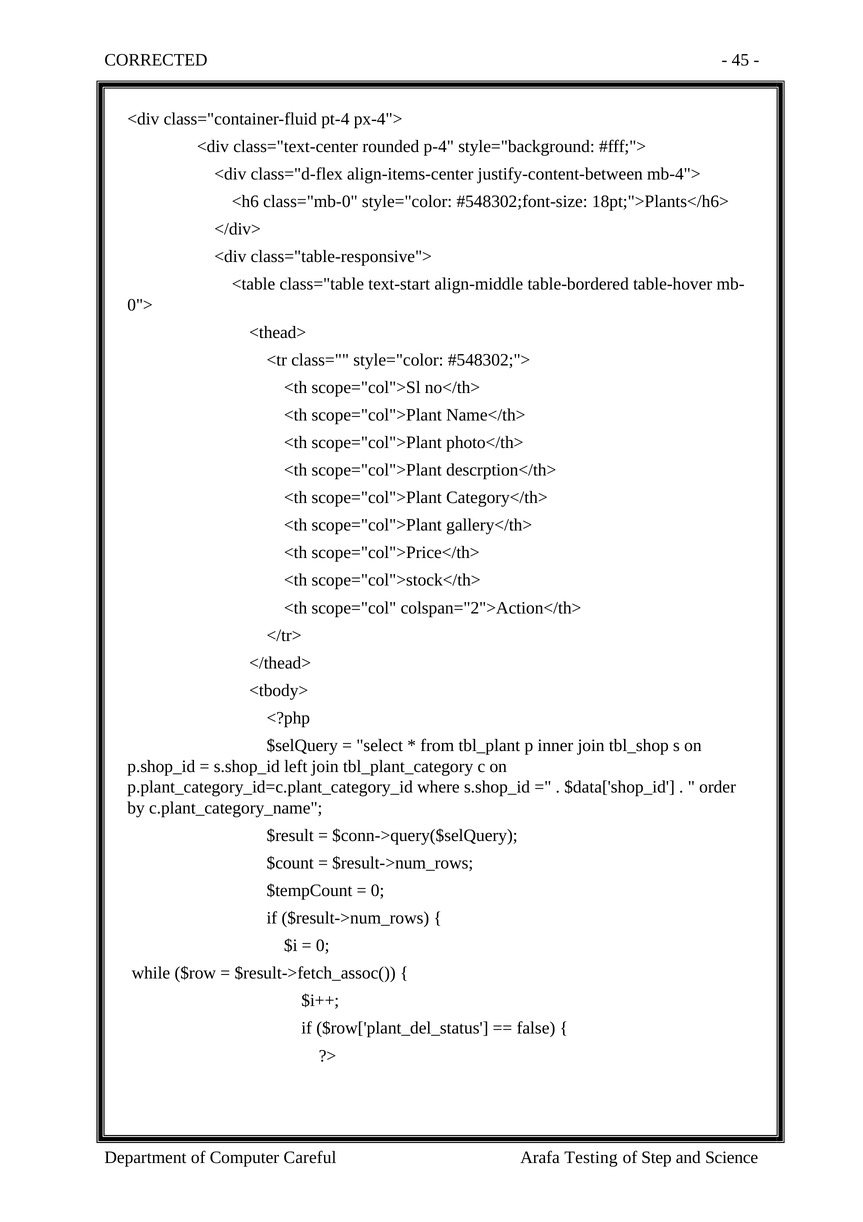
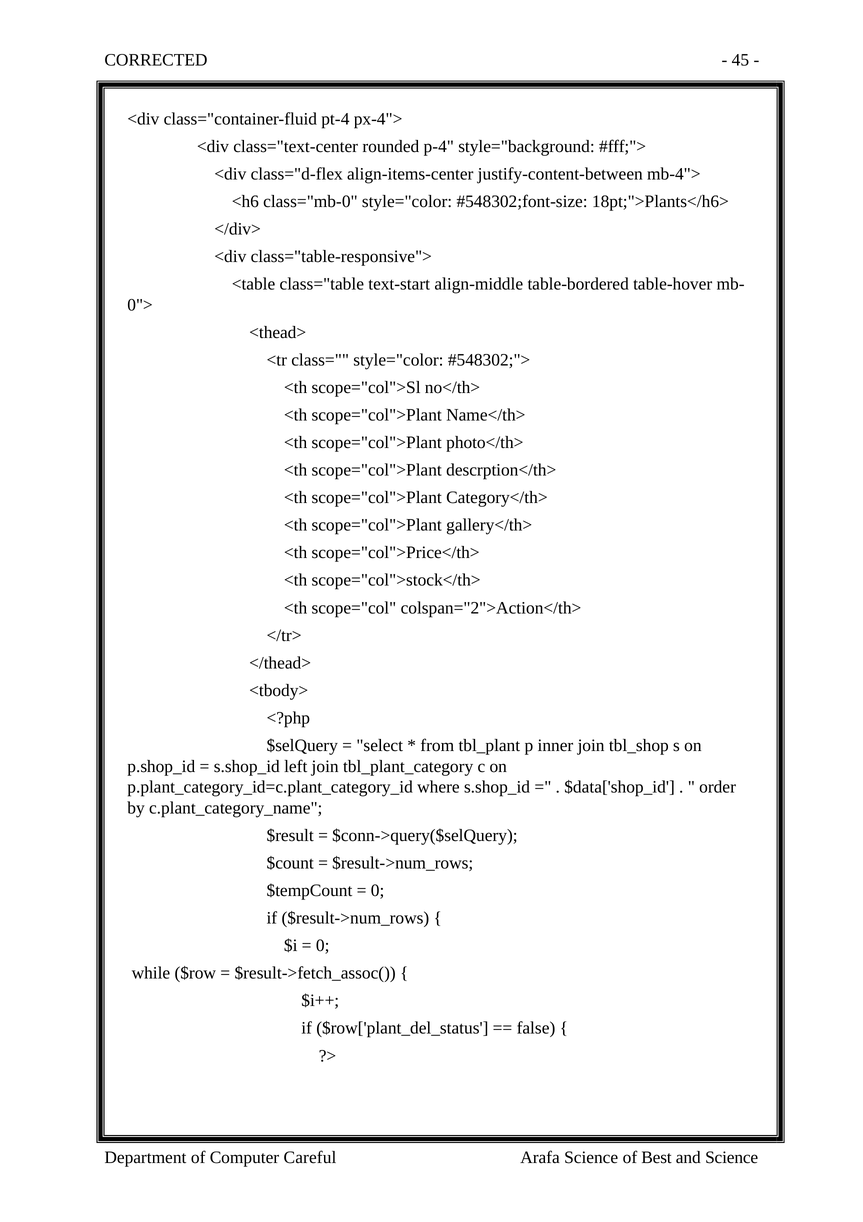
Arafa Testing: Testing -> Science (591, 1157)
Step: Step -> Best (656, 1157)
